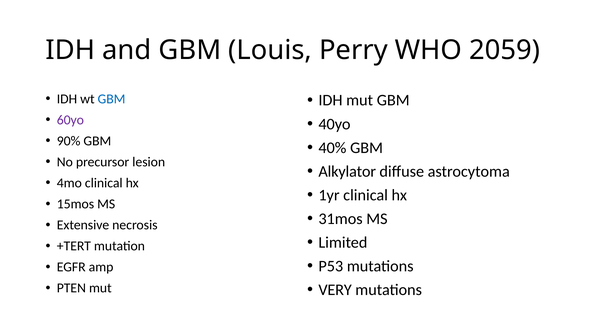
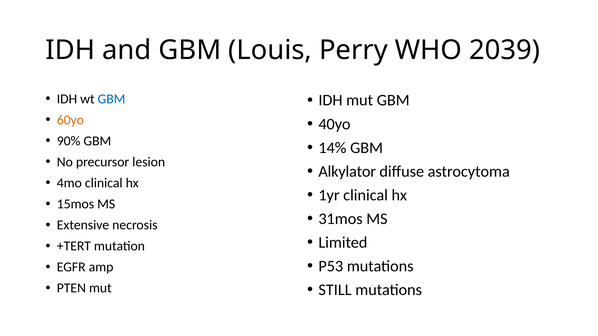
2059: 2059 -> 2039 (505, 50)
60yo colour: purple -> orange (70, 120)
40%: 40% -> 14% (332, 148)
VERY: VERY -> STILL (335, 290)
